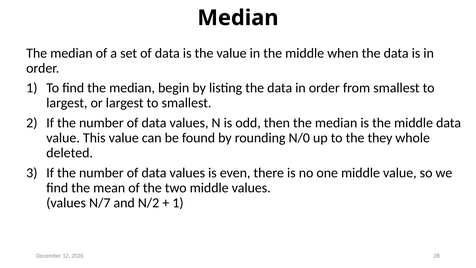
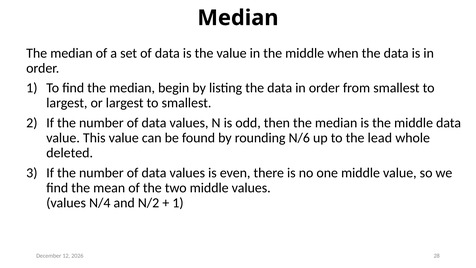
N/0: N/0 -> N/6 (299, 138)
they: they -> lead (380, 138)
N/7: N/7 -> N/4 (100, 203)
